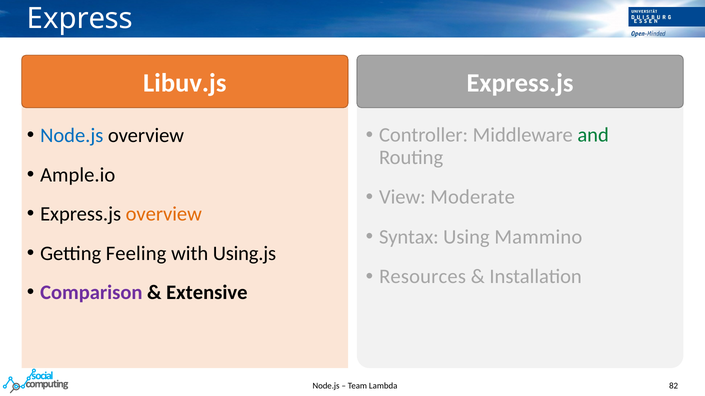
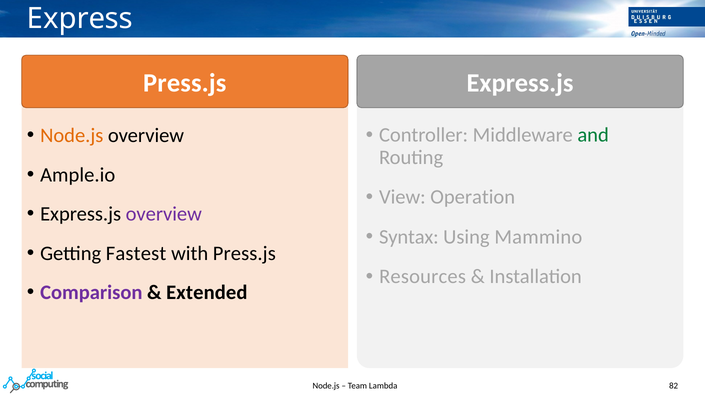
Libuv.js: Libuv.js -> Press.js (185, 83)
Node.js colour: blue -> orange (72, 136)
Moderate: Moderate -> Operation (473, 197)
overview colour: orange -> purple (164, 214)
Feeling: Feeling -> Fastest (136, 254)
with Using.js: Using.js -> Press.js (244, 254)
Extensive: Extensive -> Extended (207, 293)
